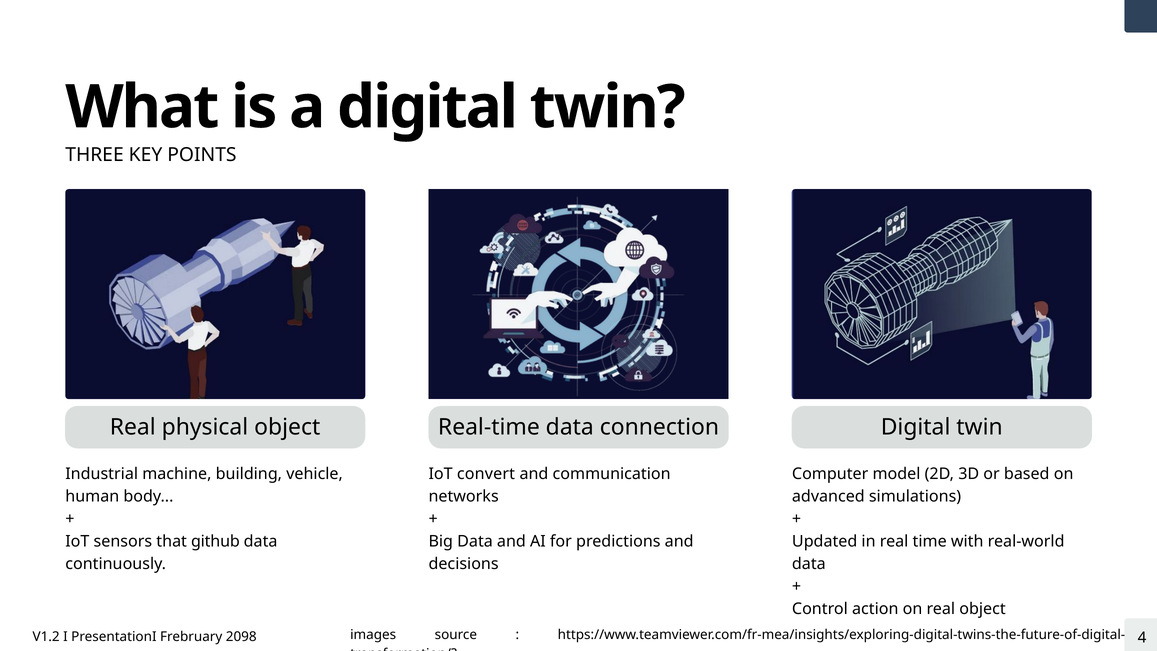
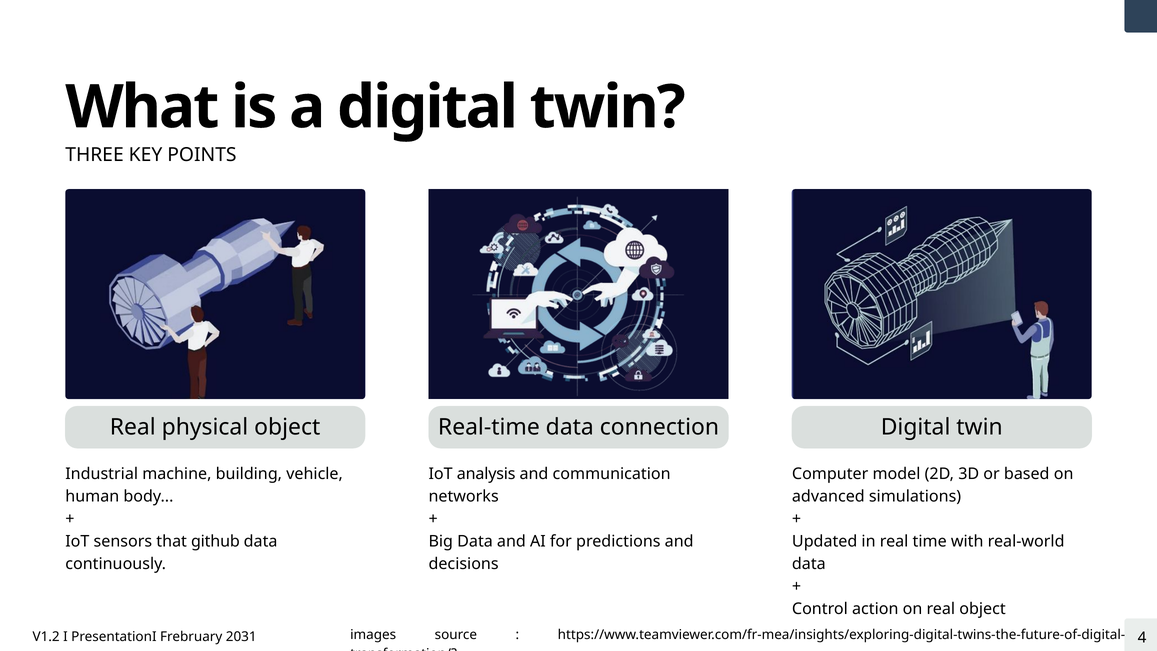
convert: convert -> analysis (486, 474)
2098: 2098 -> 2031 (241, 637)
